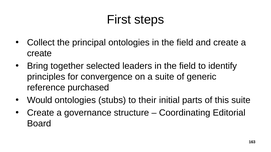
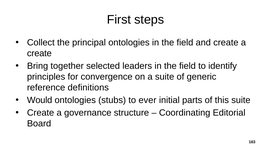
purchased: purchased -> definitions (88, 88)
their: their -> ever (147, 100)
